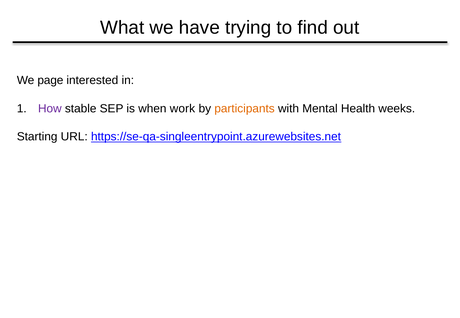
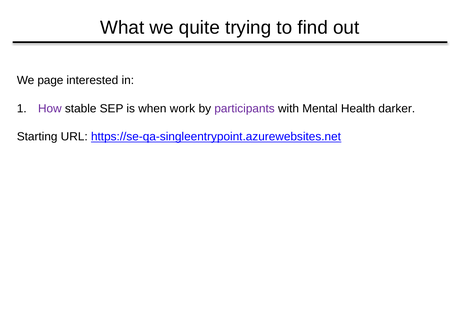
have: have -> quite (199, 27)
participants colour: orange -> purple (245, 109)
weeks: weeks -> darker (397, 109)
